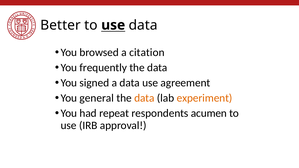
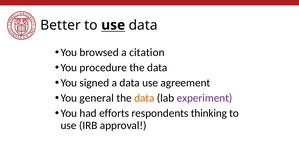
frequently: frequently -> procedure (103, 68)
experiment colour: orange -> purple (205, 98)
repeat: repeat -> efforts (114, 113)
acumen: acumen -> thinking (209, 113)
